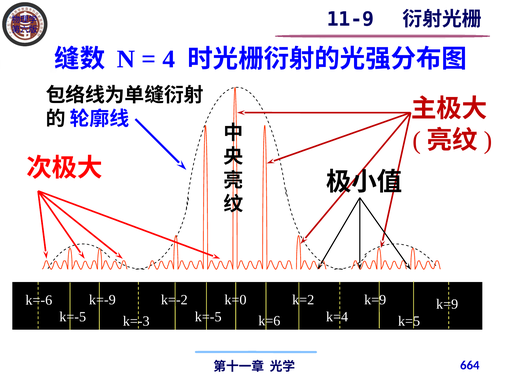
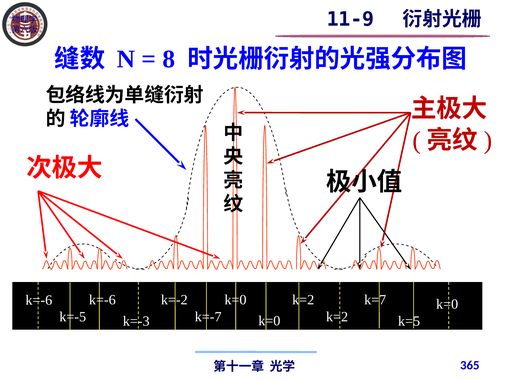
4: 4 -> 8 (169, 59)
k=-9: k=-9 -> k=-6 (102, 300)
k=0 k=9: k=9 -> k=7 (375, 300)
k=9: k=9 -> k=0 (447, 304)
k=-5: k=-5 -> k=-7 (208, 317)
k=-5 k=4: k=4 -> k=2 (337, 317)
k=6: k=6 -> k=0 (269, 321)
664: 664 -> 365 (470, 365)
